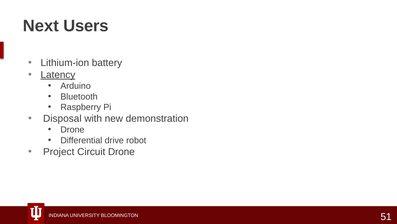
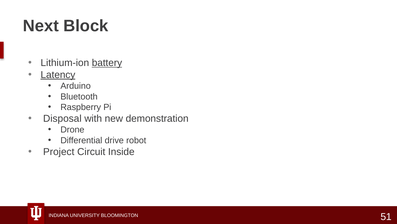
Users: Users -> Block (86, 26)
battery underline: none -> present (107, 63)
Circuit Drone: Drone -> Inside (121, 151)
